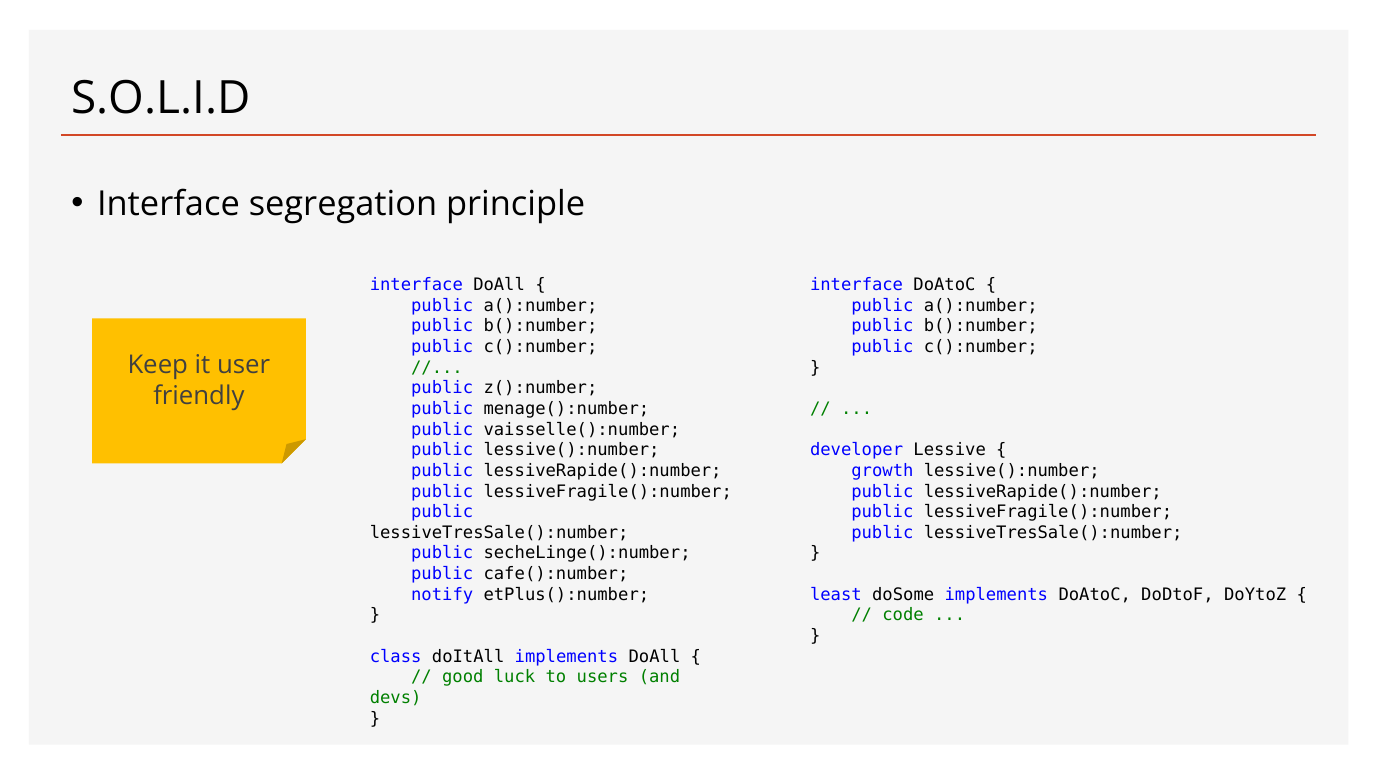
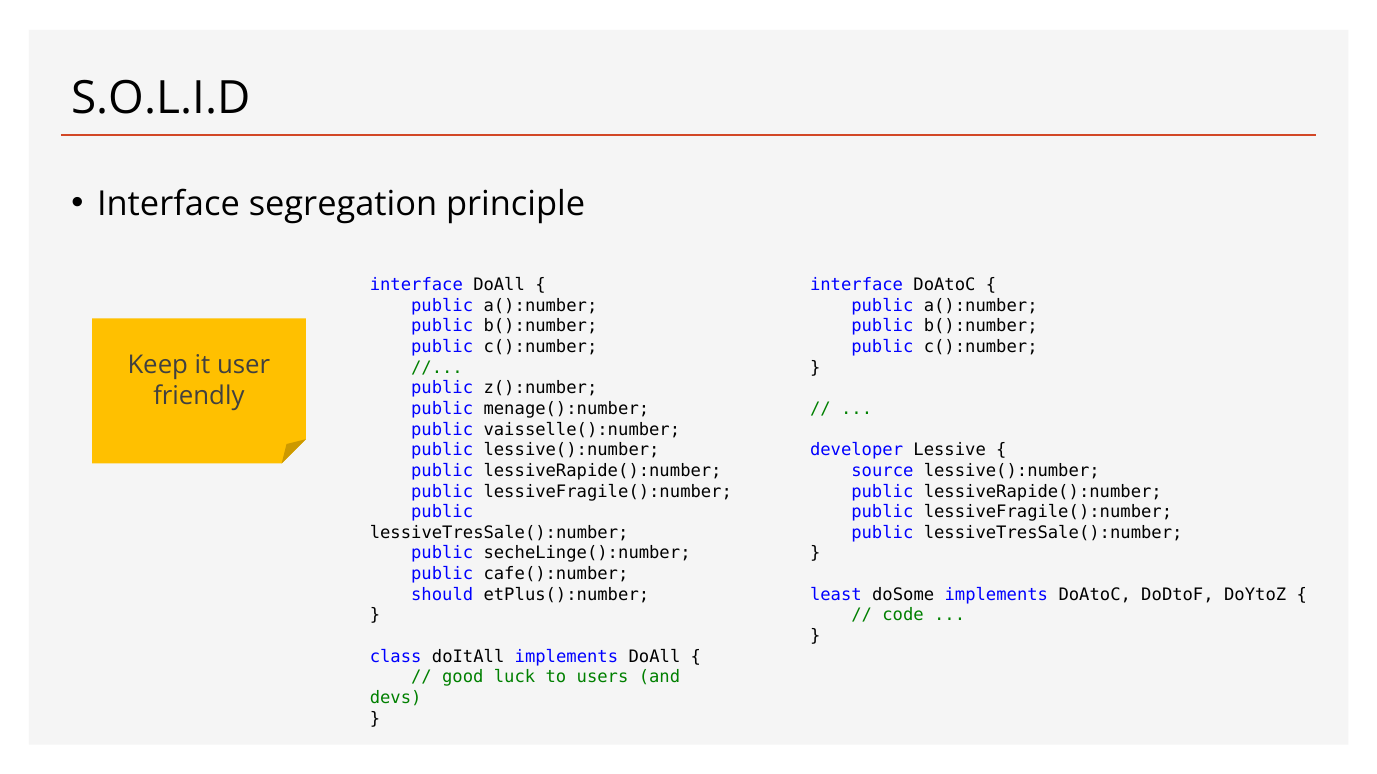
growth: growth -> source (882, 471)
notify: notify -> should (442, 595)
